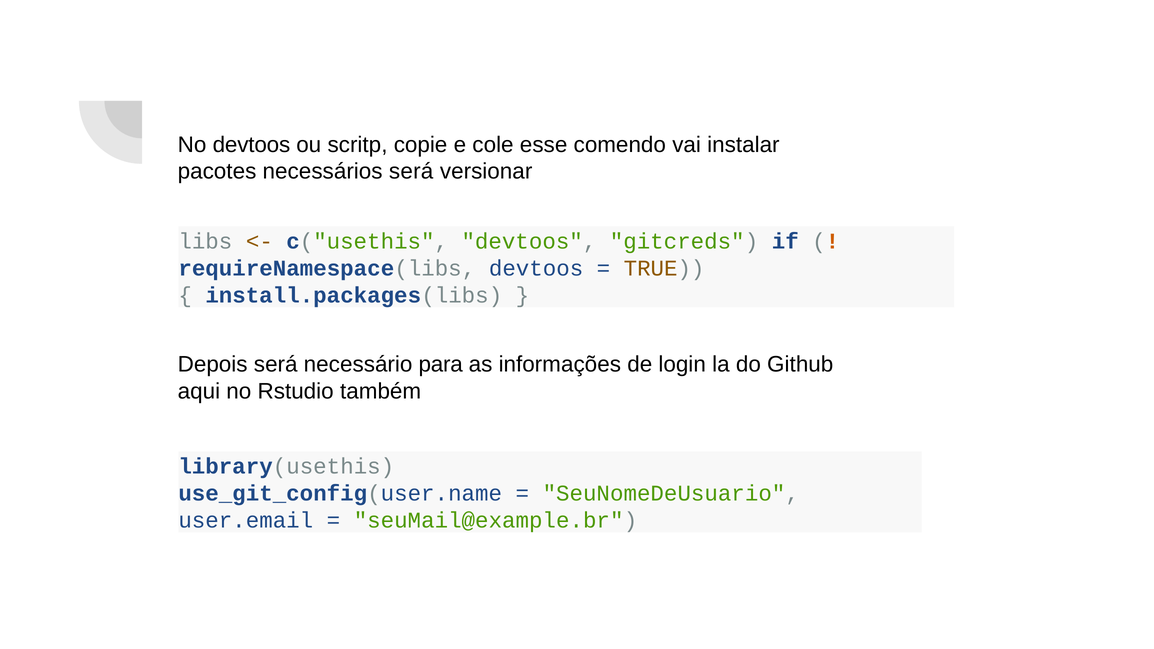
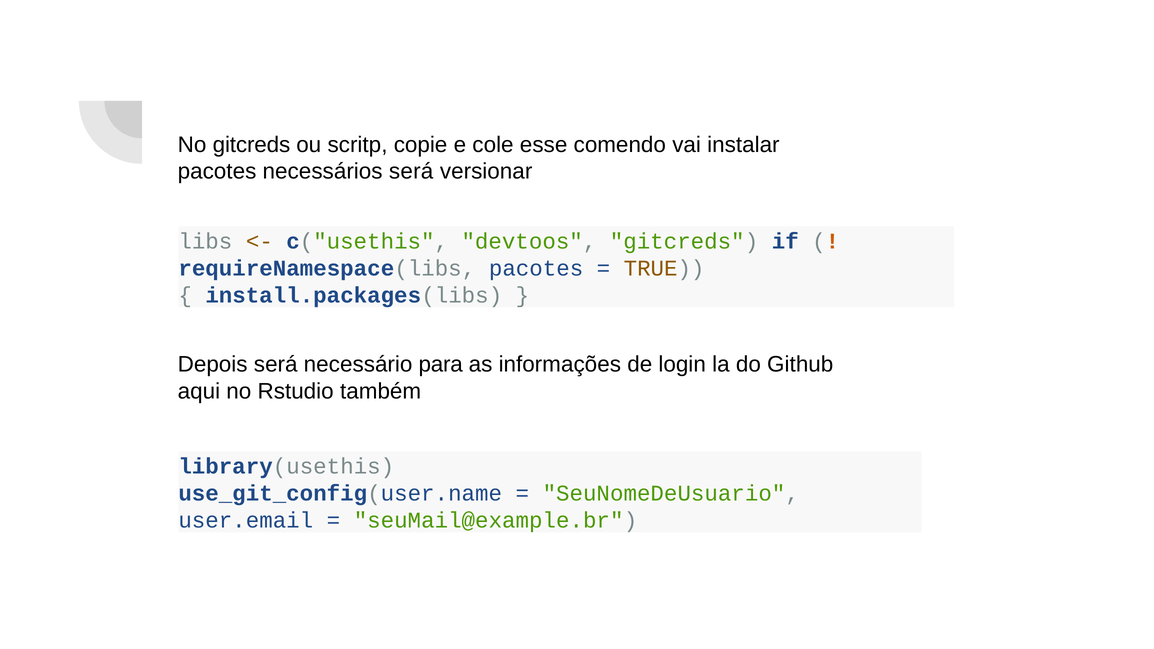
No devtoos: devtoos -> gitcreds (251, 145)
devtoos: devtoos -> pacotes (536, 268)
